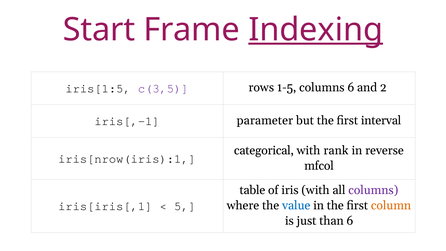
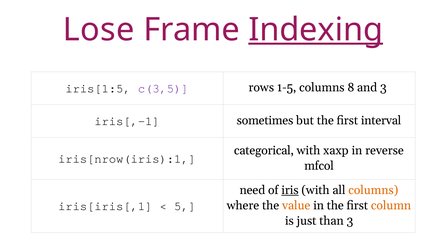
Start: Start -> Lose (99, 30)
columns 6: 6 -> 8 (351, 88)
and 2: 2 -> 3 (383, 88)
parameter: parameter -> sometimes (265, 121)
rank: rank -> xaxp (336, 150)
table: table -> need (252, 190)
iris underline: none -> present (290, 190)
columns colour: purple -> orange (373, 190)
value colour: blue -> orange (296, 205)
than 6: 6 -> 3 (350, 221)
